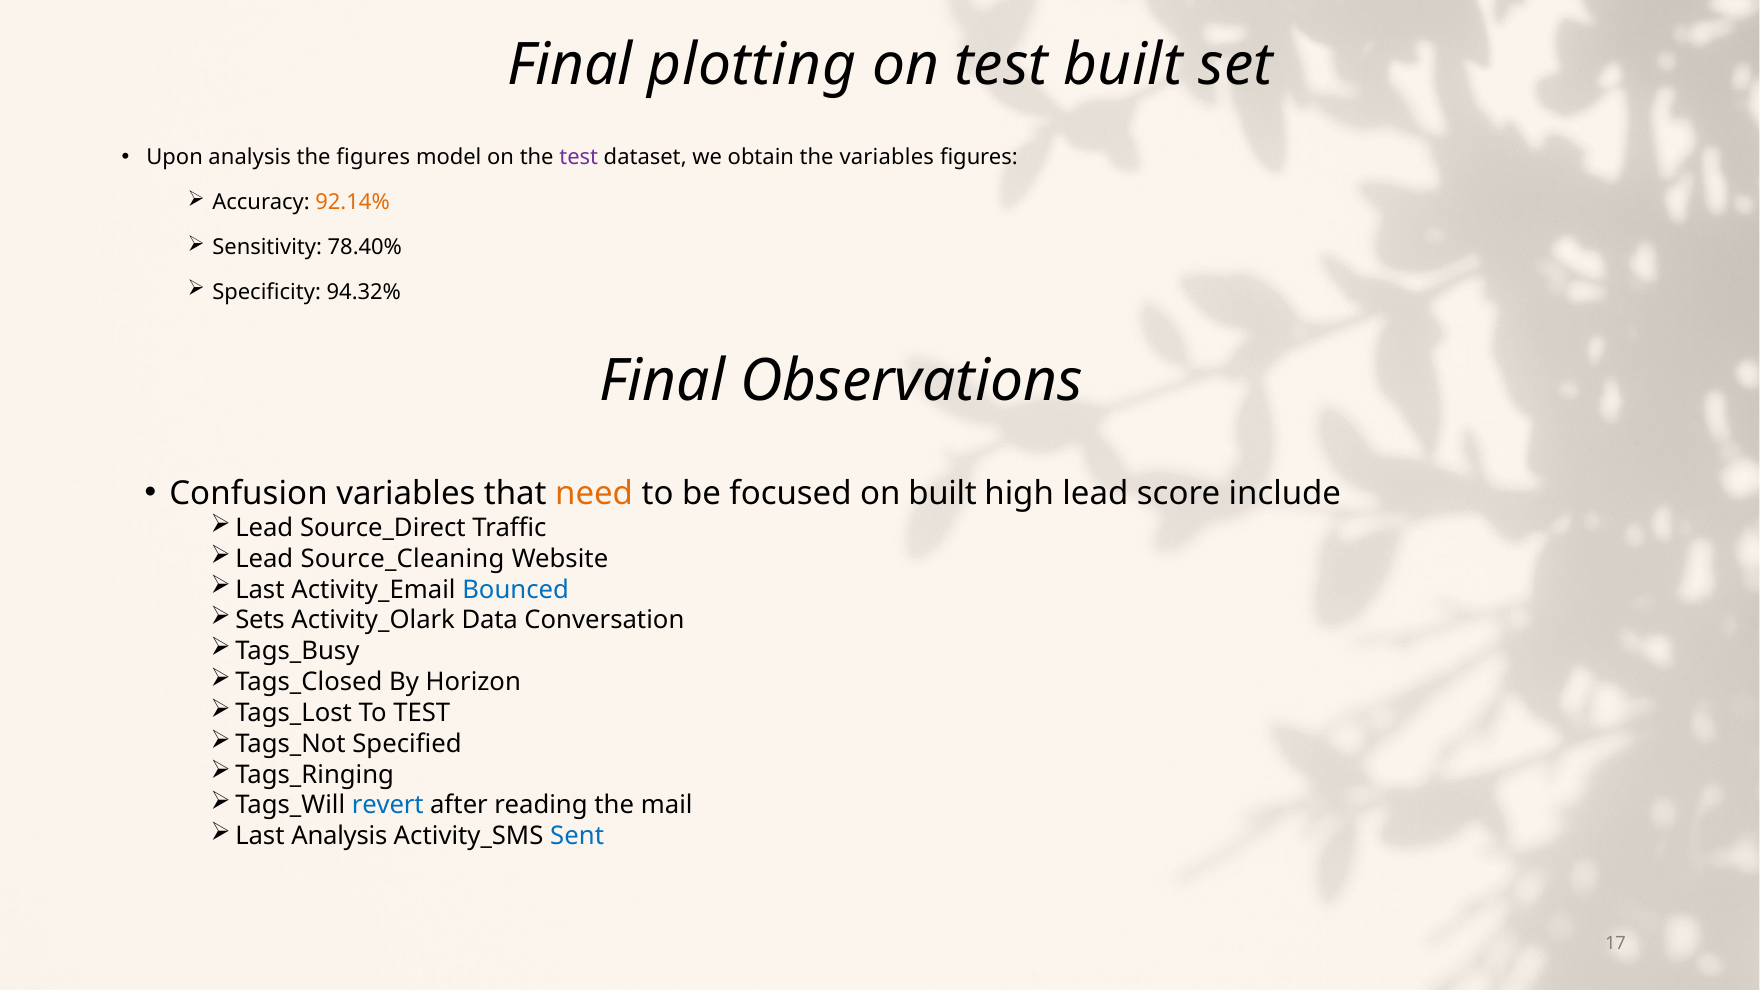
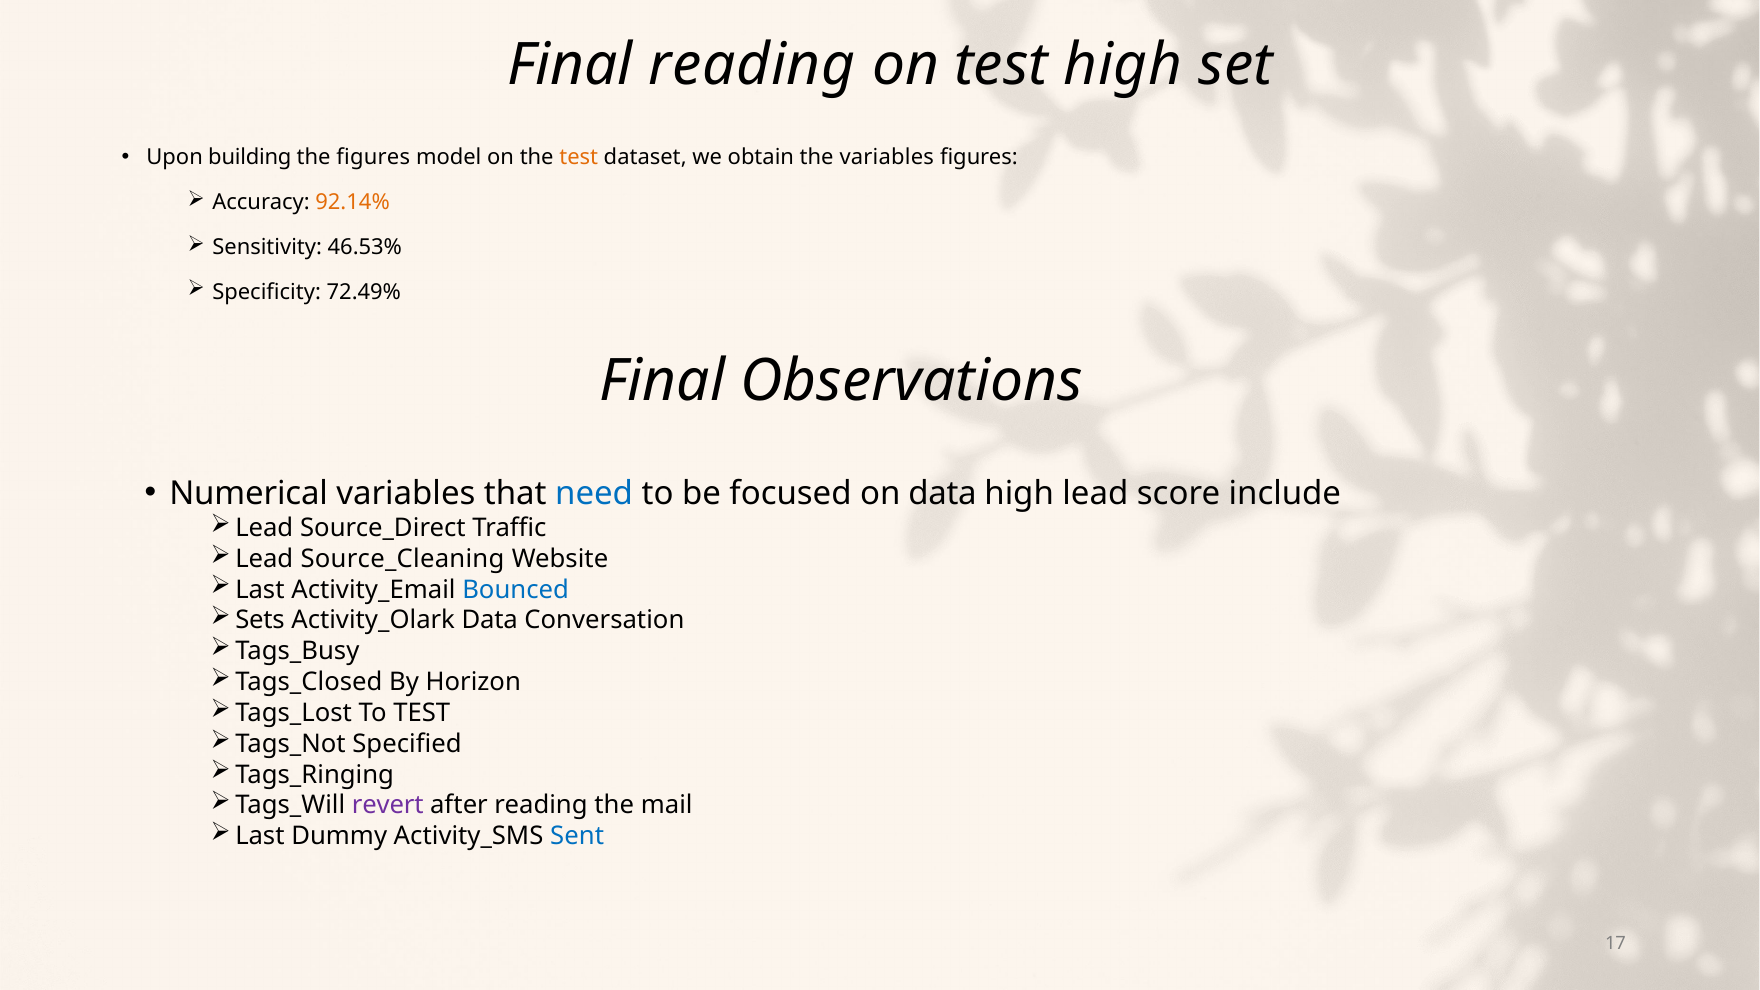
Final plotting: plotting -> reading (752, 66)
test built: built -> high (1123, 66)
Upon analysis: analysis -> building (250, 158)
test colour: purple -> orange (579, 158)
78.40%: 78.40% -> 46.53% (365, 247)
94.32%: 94.32% -> 72.49% (364, 292)
Confusion: Confusion -> Numerical (249, 493)
need colour: orange -> blue (594, 493)
on built: built -> data (943, 493)
revert colour: blue -> purple (388, 805)
Last Analysis: Analysis -> Dummy (339, 836)
